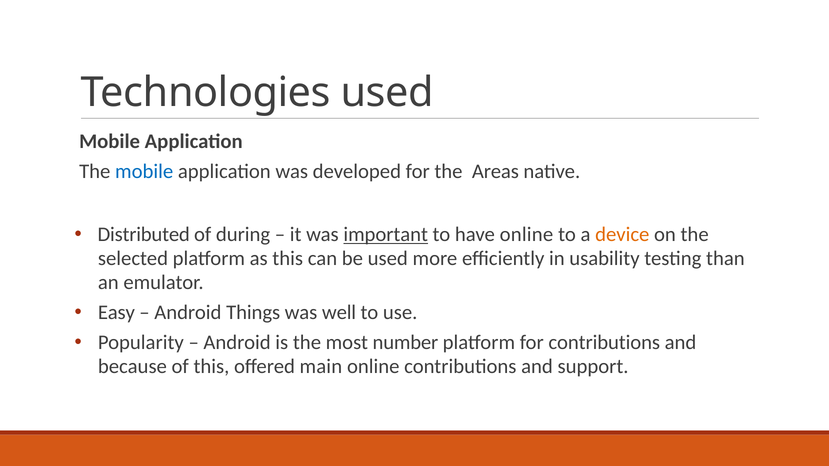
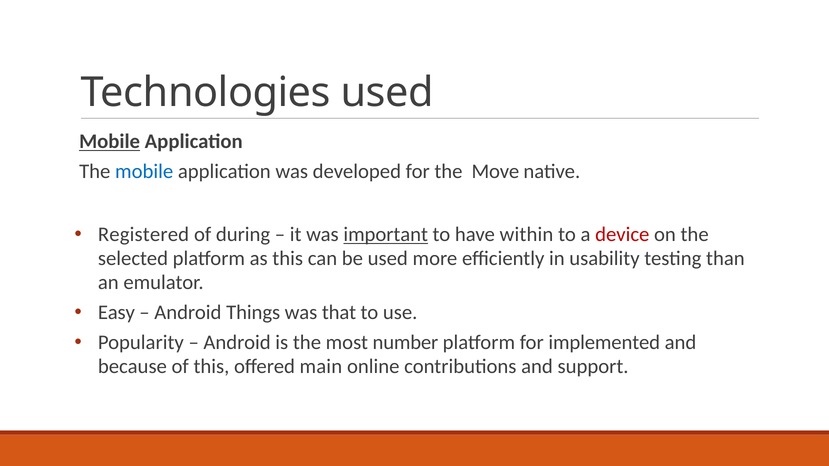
Mobile underline: none -> present (110, 142)
Areas: Areas -> Move (495, 172)
Distributed: Distributed -> Registered (144, 235)
have online: online -> within (526, 235)
device colour: orange -> red (622, 235)
well: well -> that (339, 313)
for contributions: contributions -> implemented (604, 343)
